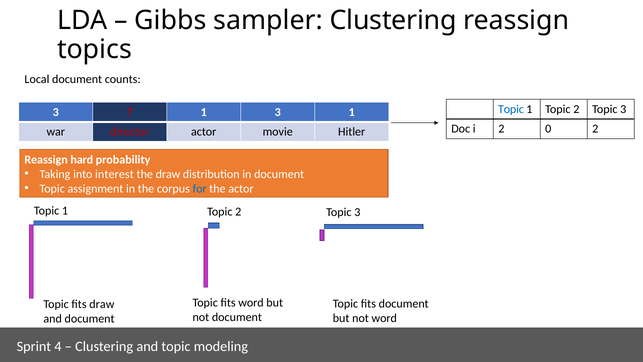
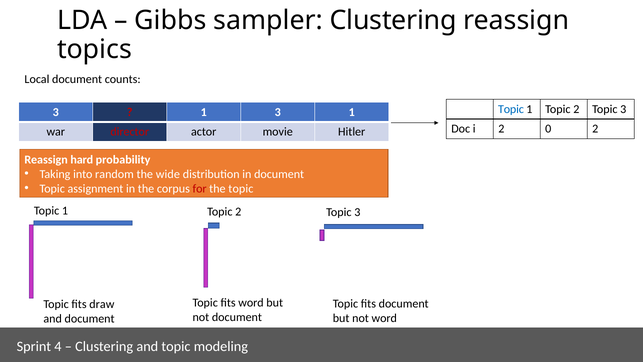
interest: interest -> random (114, 174)
the draw: draw -> wide (168, 174)
for colour: blue -> red (200, 188)
the actor: actor -> topic (241, 188)
